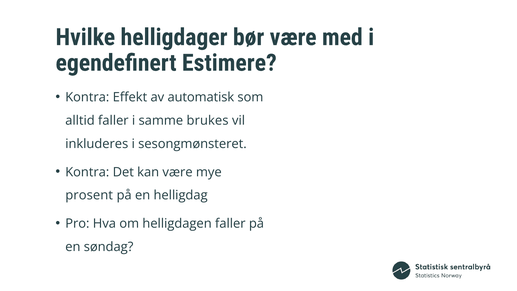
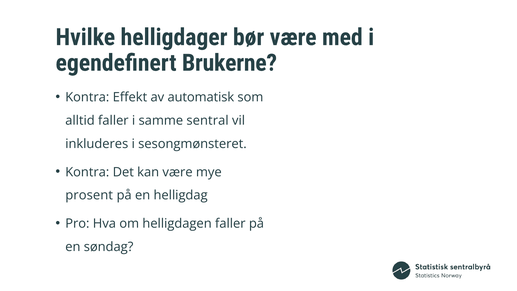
Estimere: Estimere -> Brukerne (229, 63)
brukes: brukes -> sentral (208, 121)
